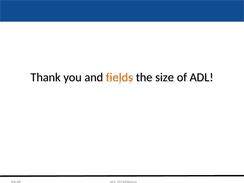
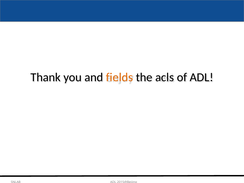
size: size -> acls (165, 77)
